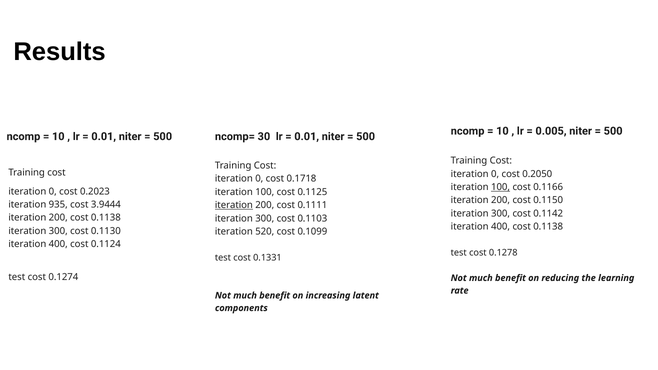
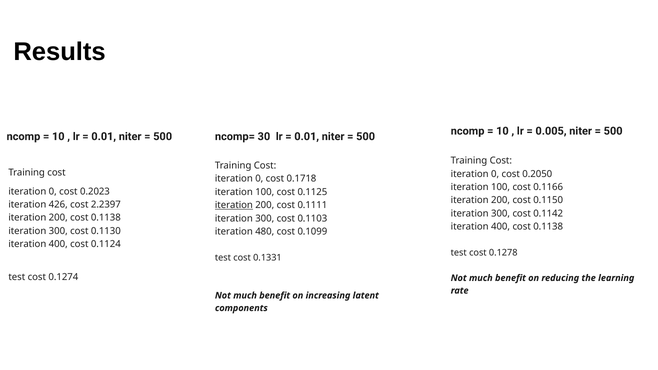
100 underline: present -> none (501, 187)
935: 935 -> 426 (58, 205)
3.9444: 3.9444 -> 2.2397 (106, 205)
520: 520 -> 480 (265, 232)
